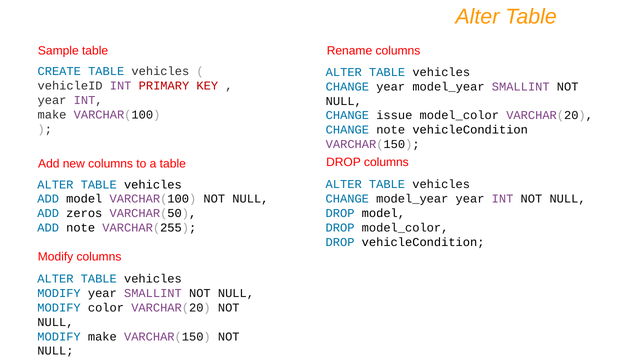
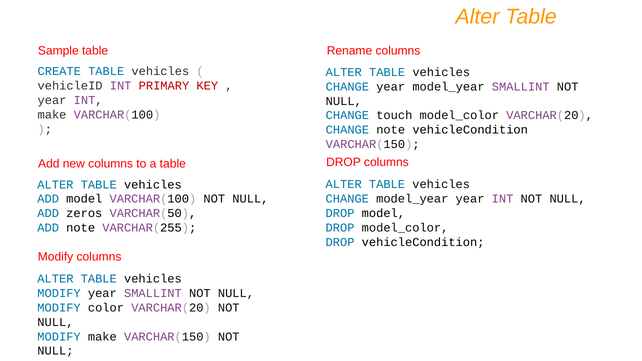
issue: issue -> touch (394, 116)
